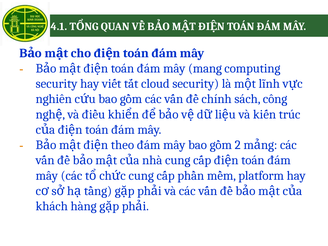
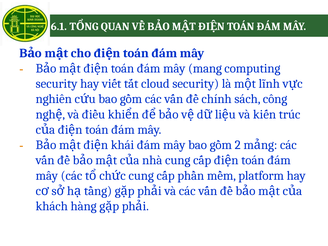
4.1: 4.1 -> 6.1 (59, 26)
theo: theo -> khái (123, 145)
